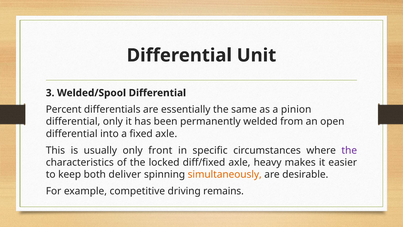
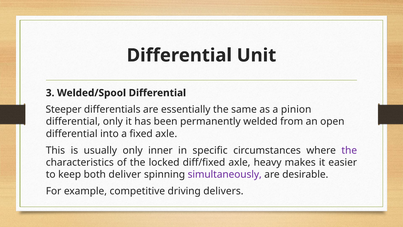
Percent: Percent -> Steeper (64, 109)
front: front -> inner (160, 150)
simultaneously colour: orange -> purple (225, 174)
remains: remains -> delivers (223, 191)
